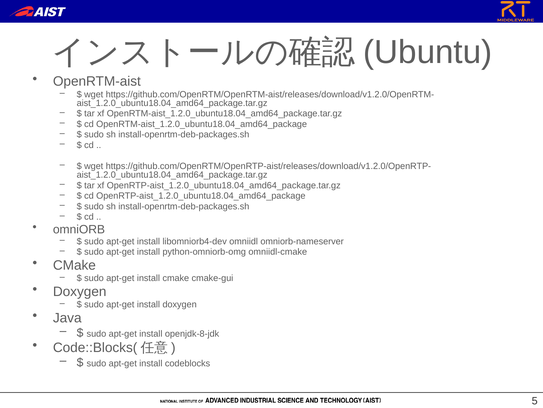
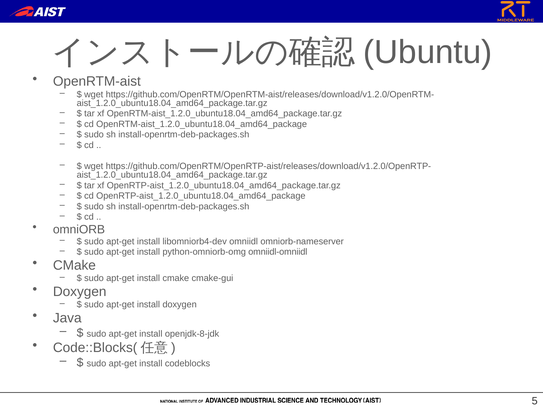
omniidl-cmake: omniidl-cmake -> omniidl-omniidl (278, 252)
